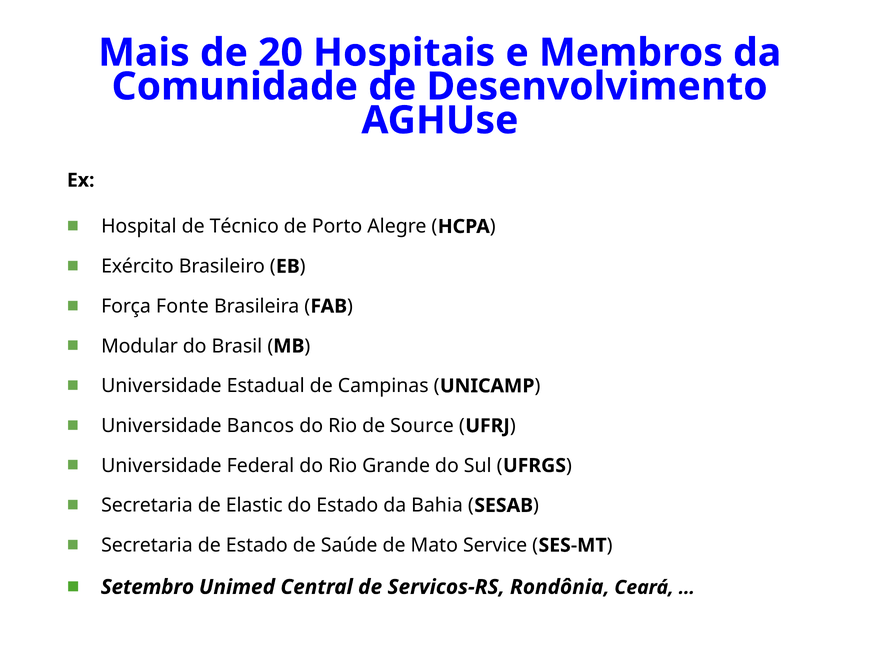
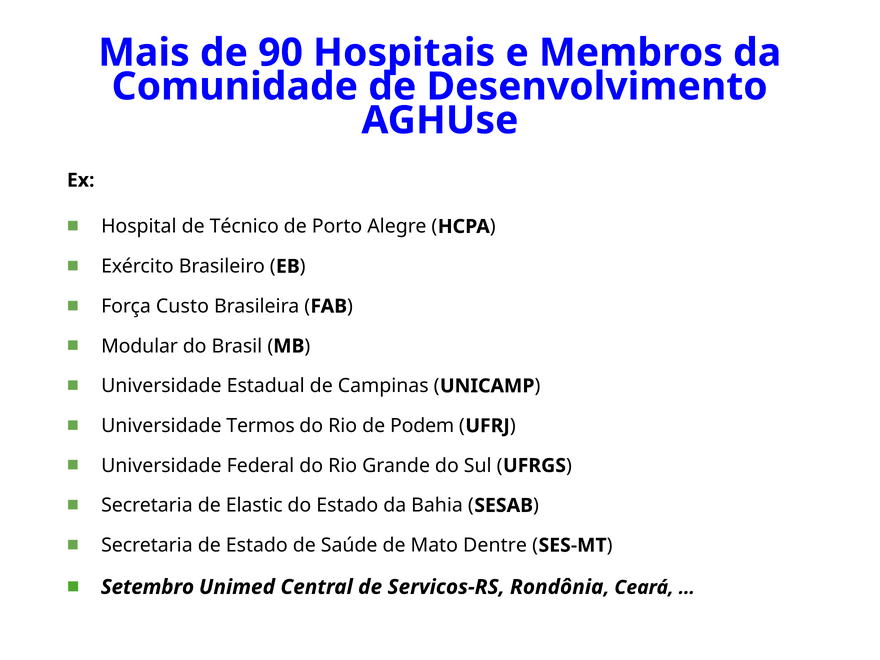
20: 20 -> 90 (281, 53)
Fonte: Fonte -> Custo (182, 306)
Bancos: Bancos -> Termos (261, 426)
Source: Source -> Podem (422, 426)
Service: Service -> Dentre (495, 545)
